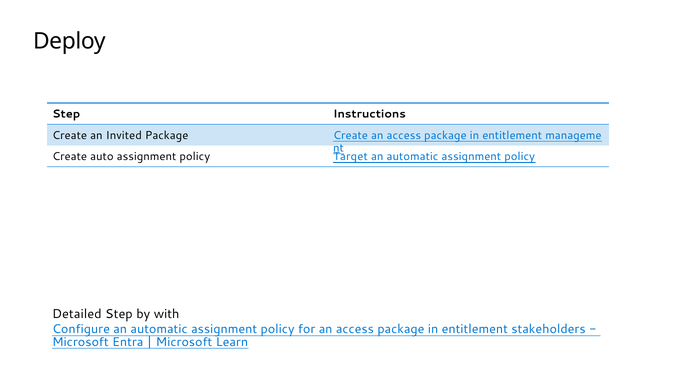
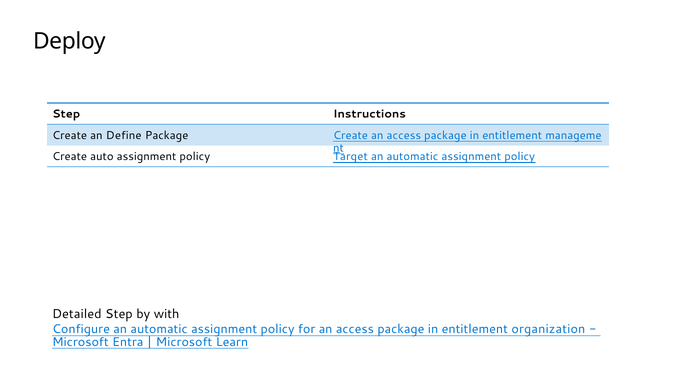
Invited: Invited -> Define (124, 135)
stakeholders: stakeholders -> organization (548, 329)
